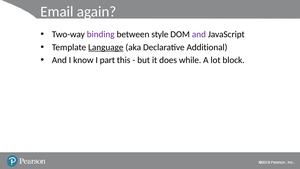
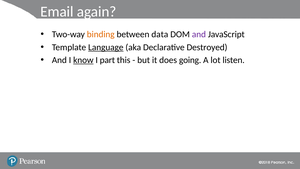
binding colour: purple -> orange (101, 34)
between style: style -> data (160, 34)
Additional: Additional -> Destroyed (207, 47)
know underline: none -> present (83, 60)
while: while -> going (190, 60)
block: block -> listen (234, 60)
